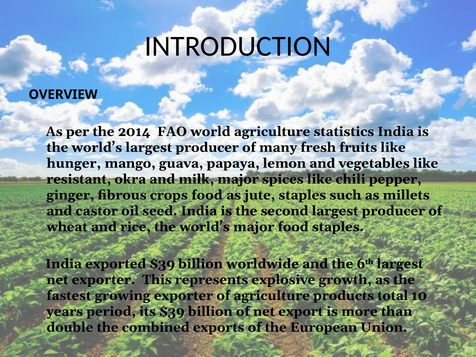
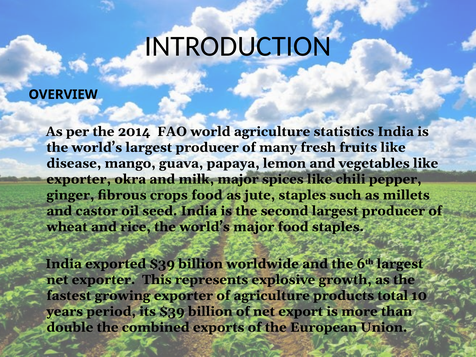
hunger: hunger -> disease (74, 163)
resistant: resistant -> exporter (79, 179)
